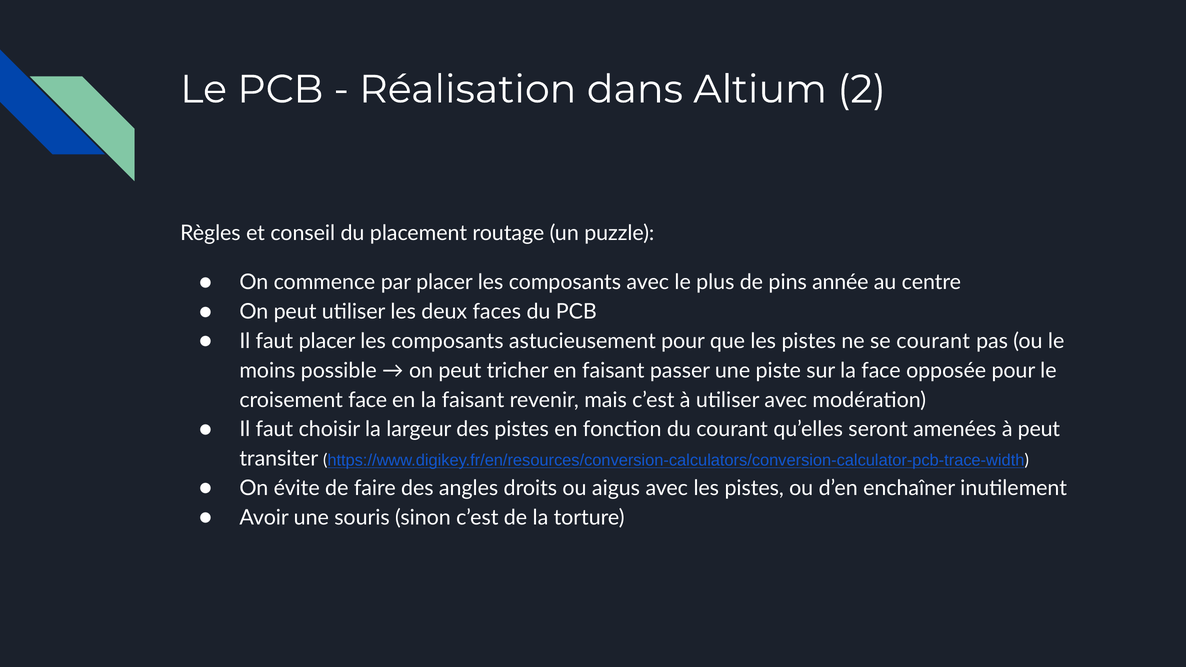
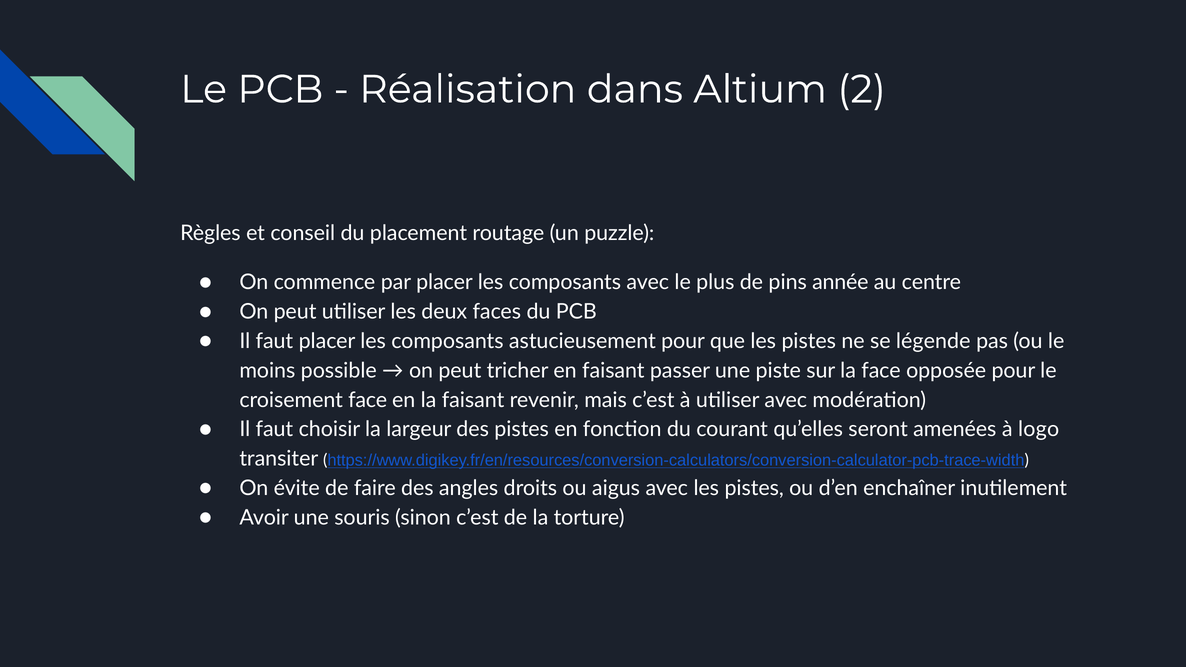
se courant: courant -> légende (933, 341)
à peut: peut -> logo (1039, 430)
